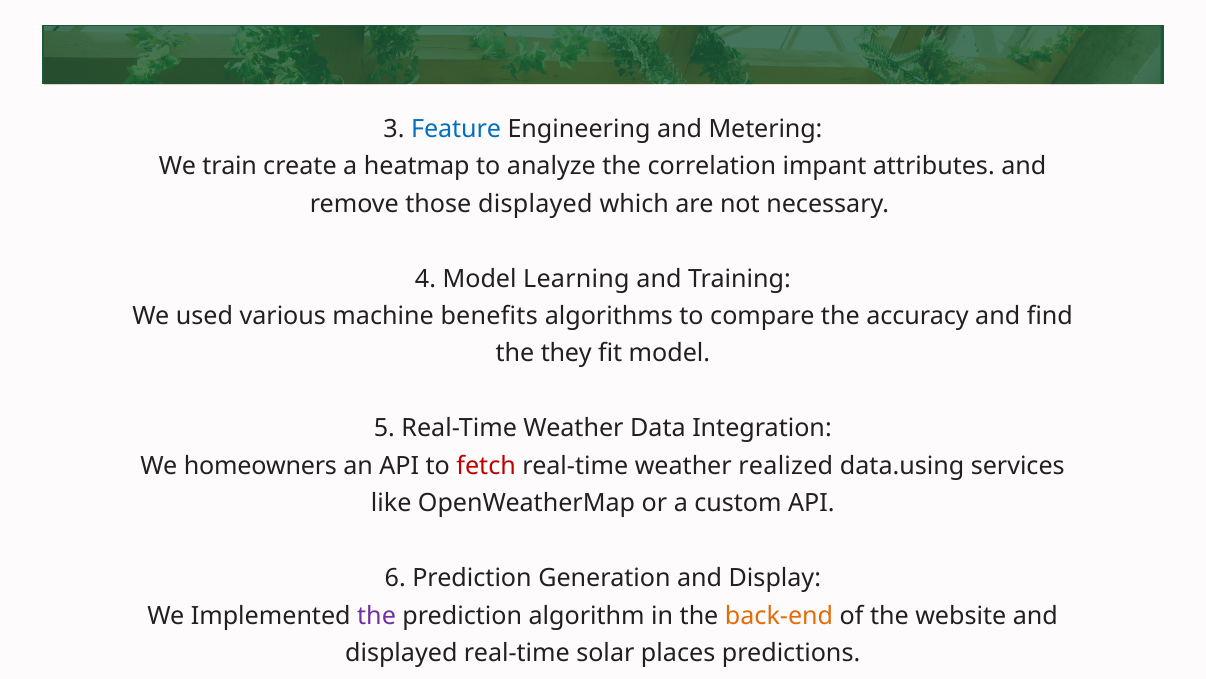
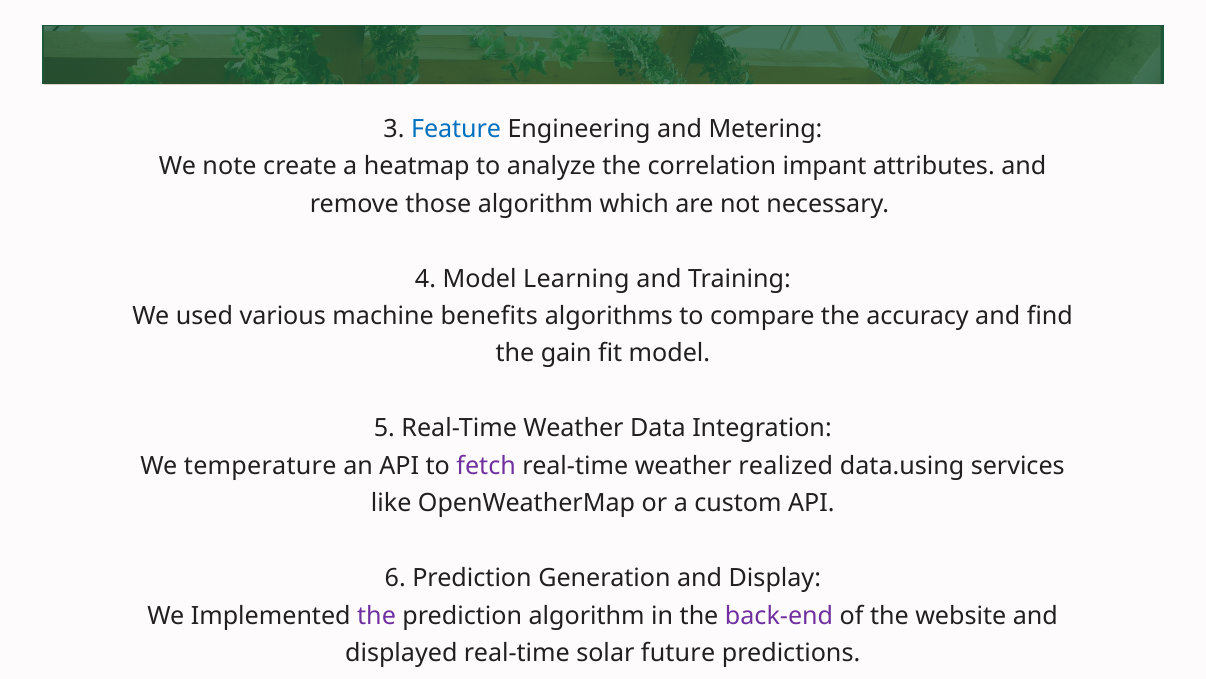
train: train -> note (230, 166)
those displayed: displayed -> algorithm (536, 204)
they: they -> gain (566, 353)
homeowners: homeowners -> temperature (260, 466)
fetch colour: red -> purple (486, 466)
back-end colour: orange -> purple (779, 615)
places: places -> future (678, 653)
